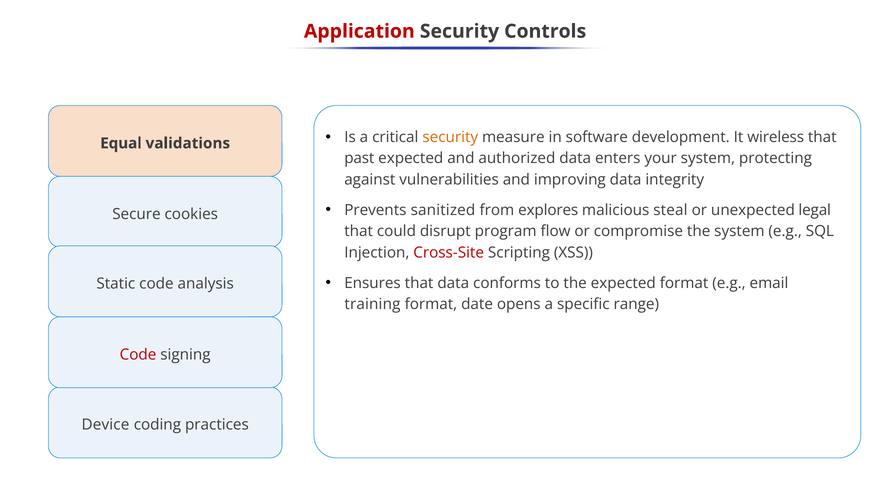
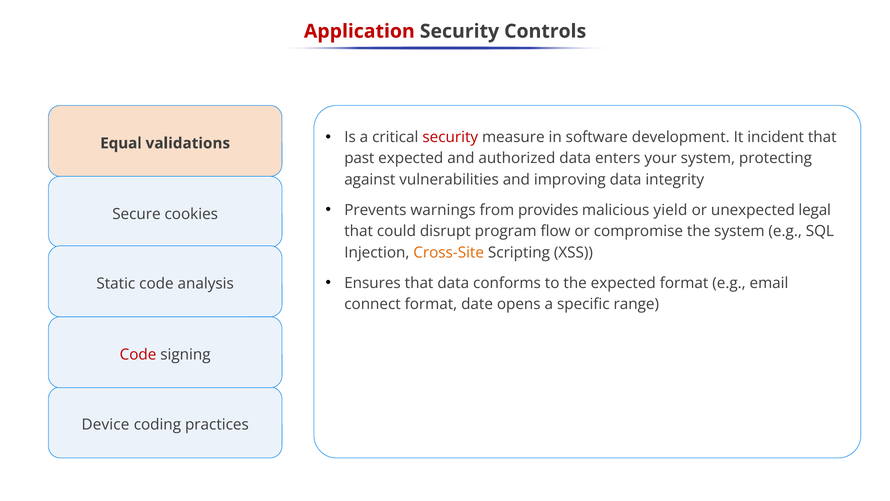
security colour: orange -> red (450, 137)
wireless: wireless -> incident (776, 137)
sanitized: sanitized -> warnings (443, 210)
explores: explores -> provides (548, 210)
steal: steal -> yield (670, 210)
Cross-Site colour: red -> orange (449, 252)
training: training -> connect (373, 304)
